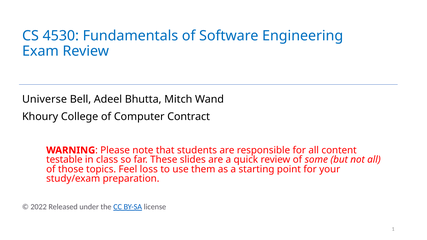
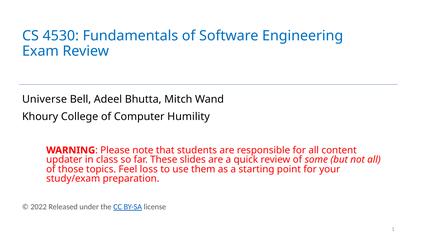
Contract: Contract -> Humility (189, 117)
testable: testable -> updater (64, 160)
